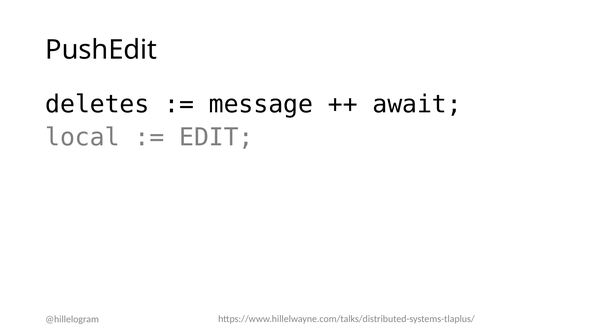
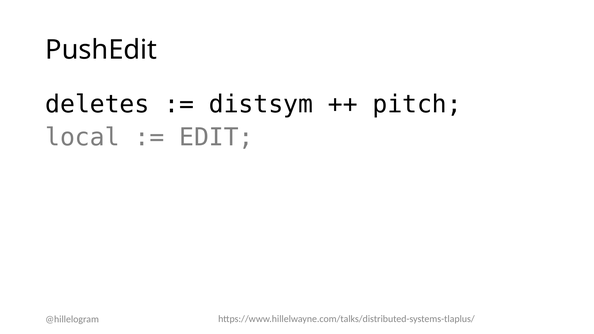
message: message -> distsym (261, 104)
await: await -> pitch (417, 104)
